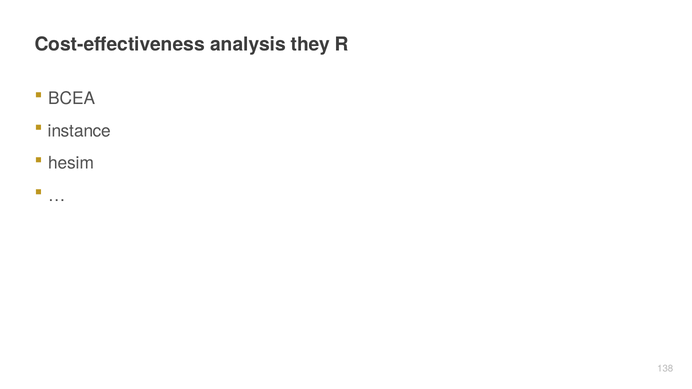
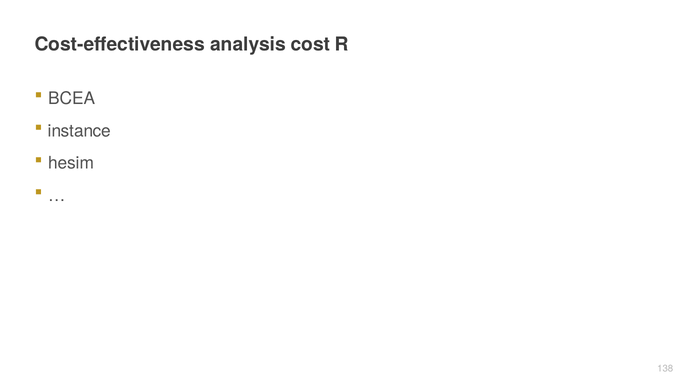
they: they -> cost (310, 45)
